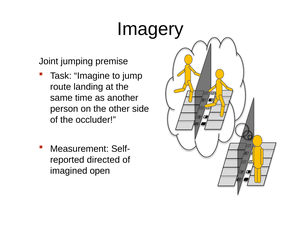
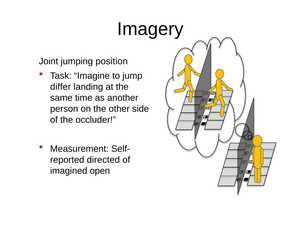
premise: premise -> position (112, 61)
route: route -> differ (61, 87)
